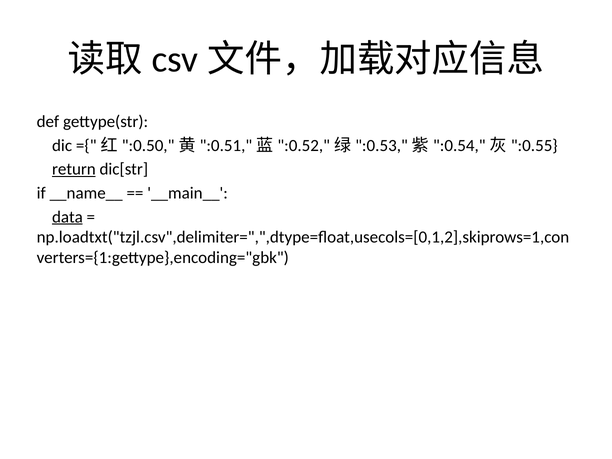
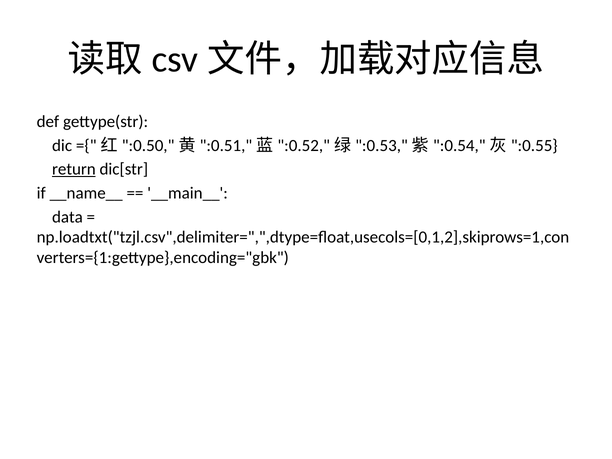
data underline: present -> none (67, 217)
